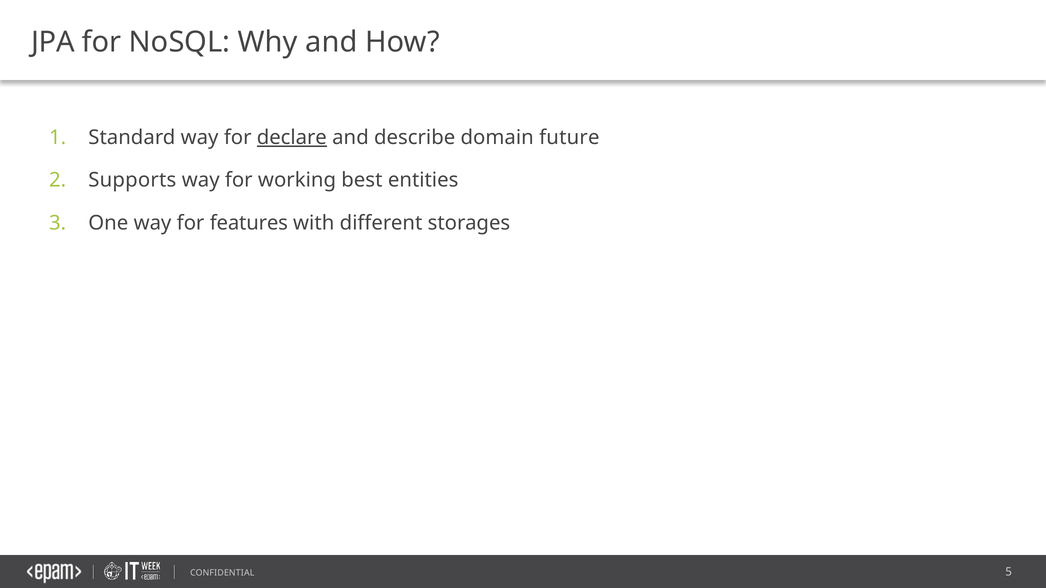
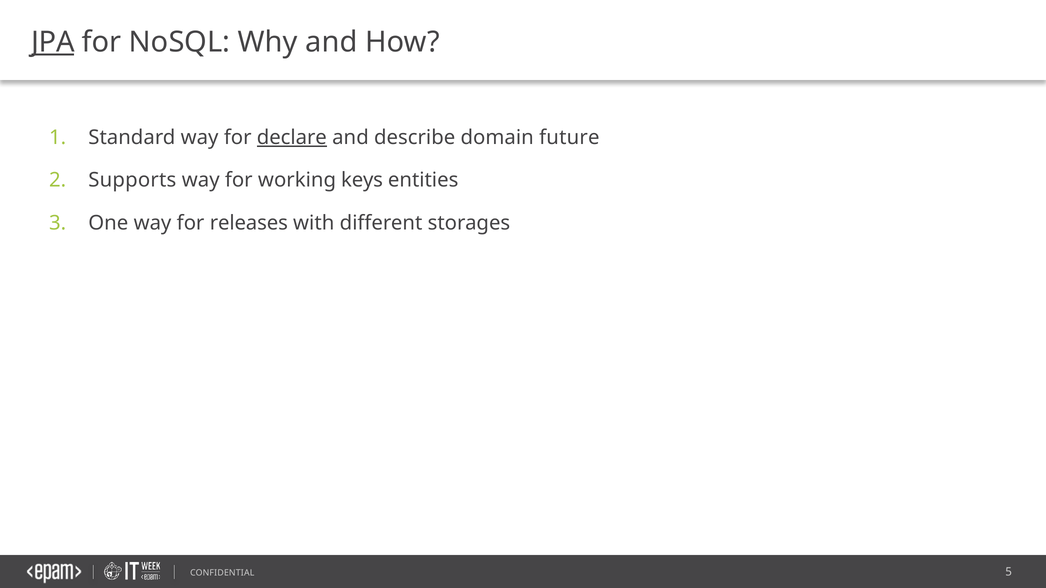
JPA underline: none -> present (53, 42)
best: best -> keys (362, 180)
features: features -> releases (249, 223)
